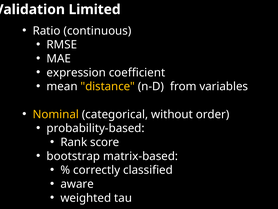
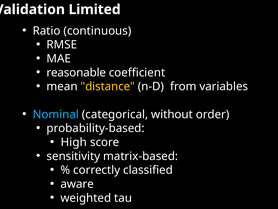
expression: expression -> reasonable (76, 72)
Nominal colour: yellow -> light blue (56, 114)
Rank: Rank -> High (74, 142)
bootstrap: bootstrap -> sensitivity (73, 156)
